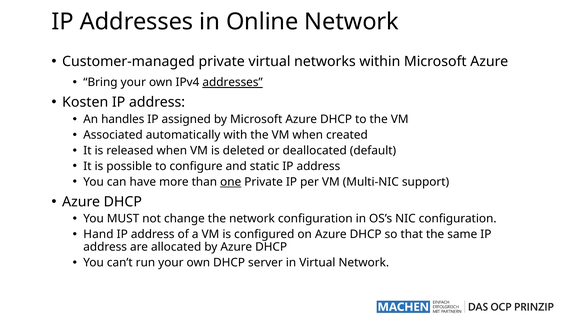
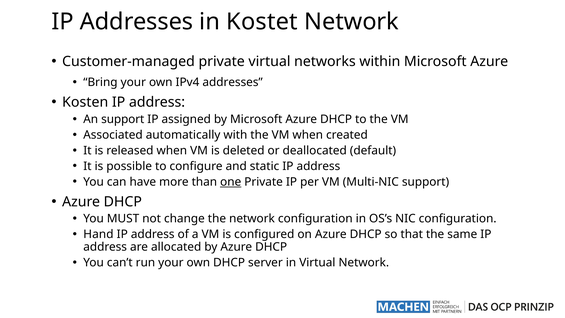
Online: Online -> Kostet (262, 22)
addresses underline: present -> none (233, 82)
An handles: handles -> support (123, 119)
